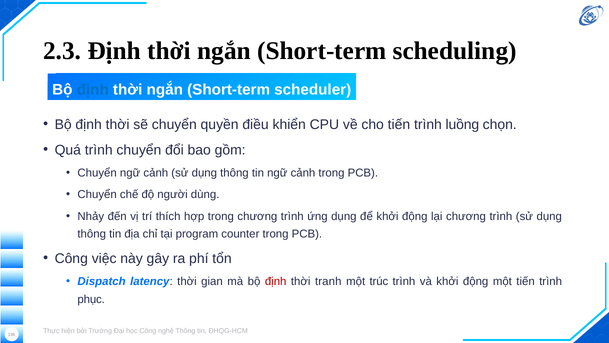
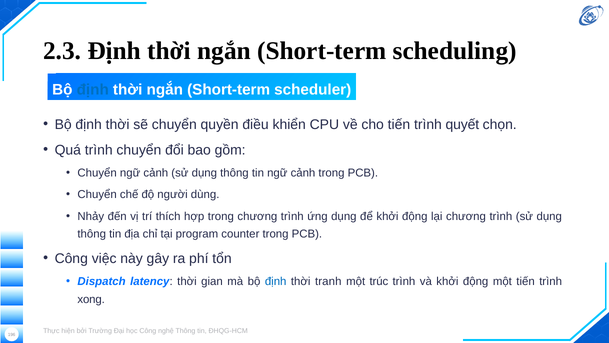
luồng: luồng -> quyết (462, 124)
định colour: red -> blue (276, 281)
phục: phục -> xong (91, 299)
